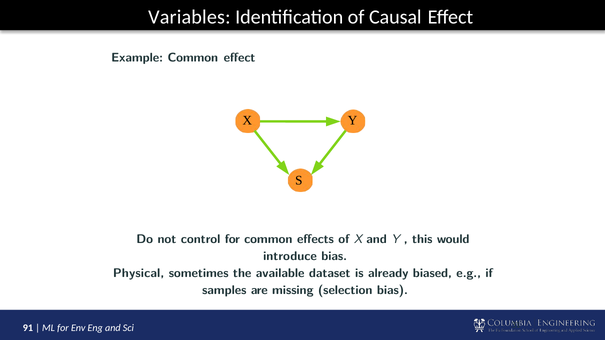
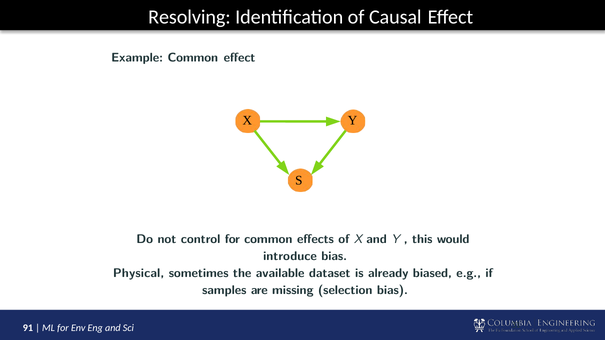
Variables: Variables -> Resolving (189, 17)
